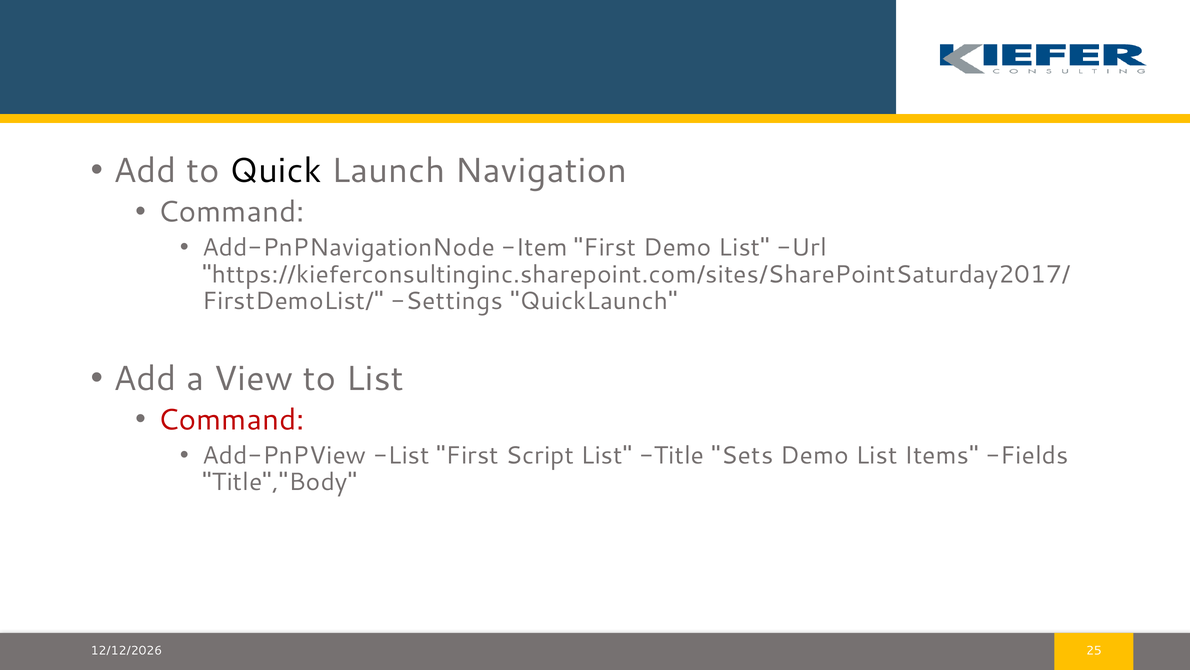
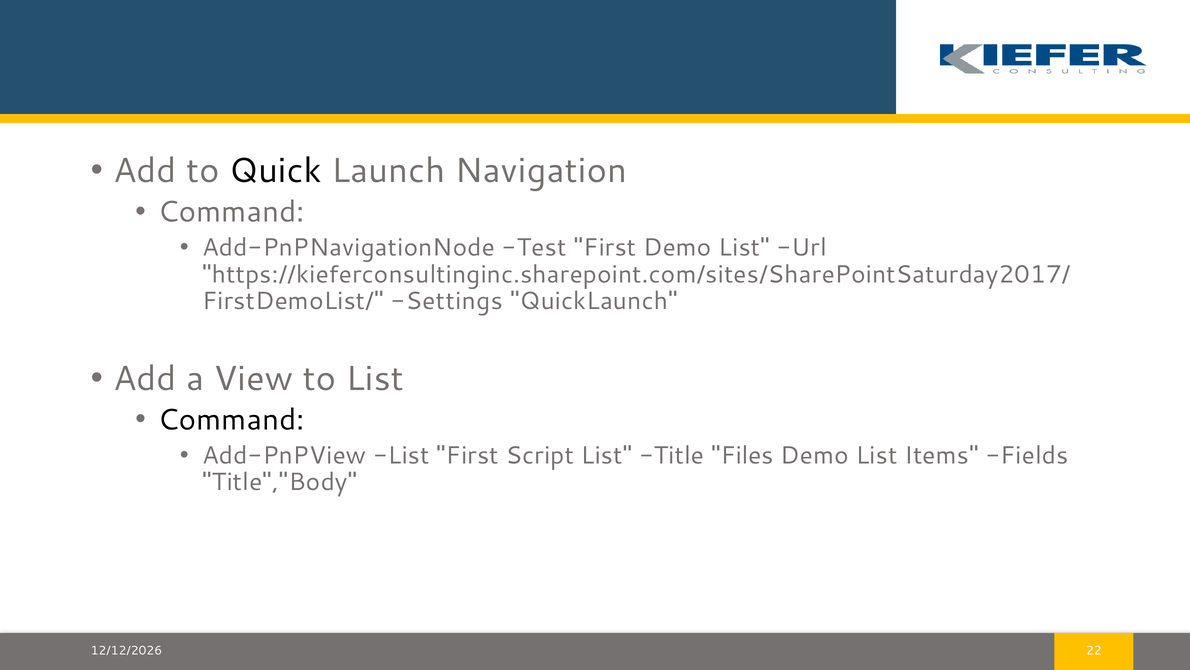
Item: Item -> Test (534, 247)
Command colour: red -> black (231, 419)
Sets: Sets -> Files (742, 455)
25: 25 -> 22 (1094, 650)
